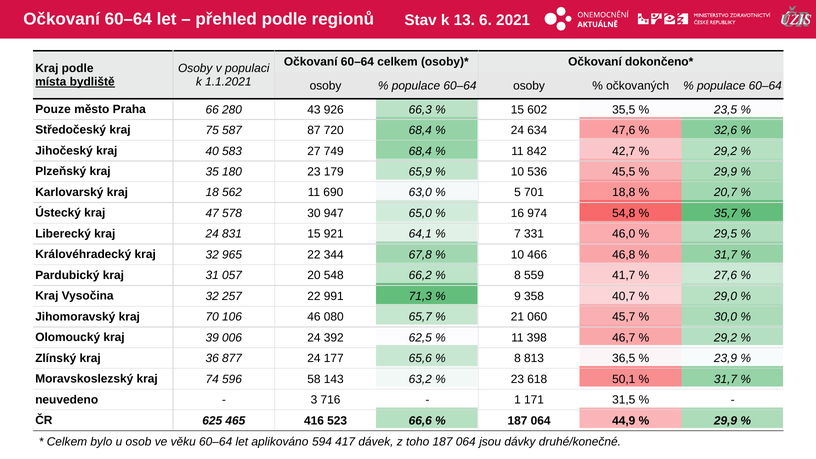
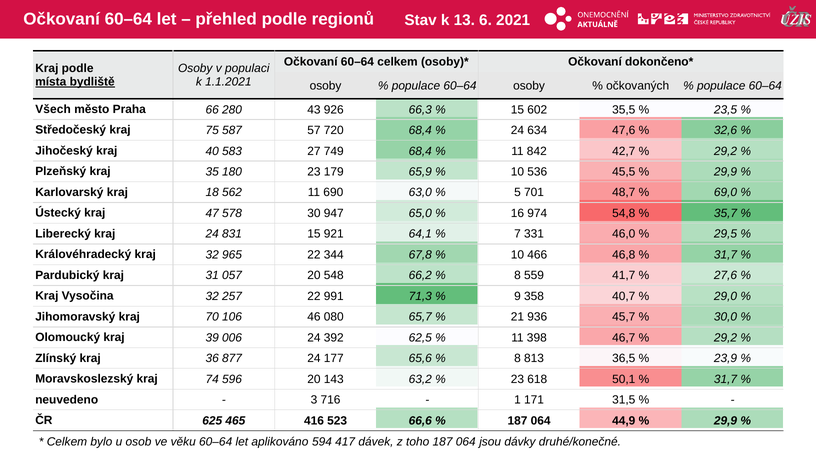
Pouze: Pouze -> Všech (53, 109)
87: 87 -> 57 (314, 130)
18,8: 18,8 -> 48,7 (624, 193)
20,7: 20,7 -> 69,0 (726, 193)
060: 060 -> 936 (537, 317)
596 58: 58 -> 20 (314, 379)
